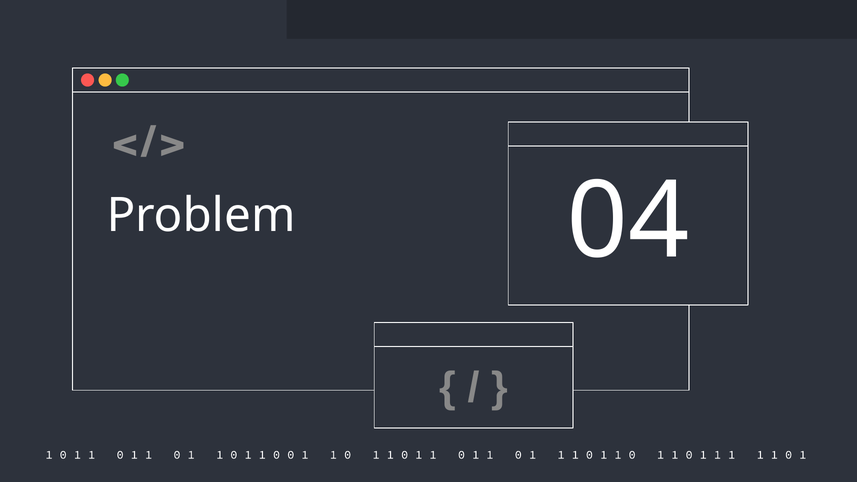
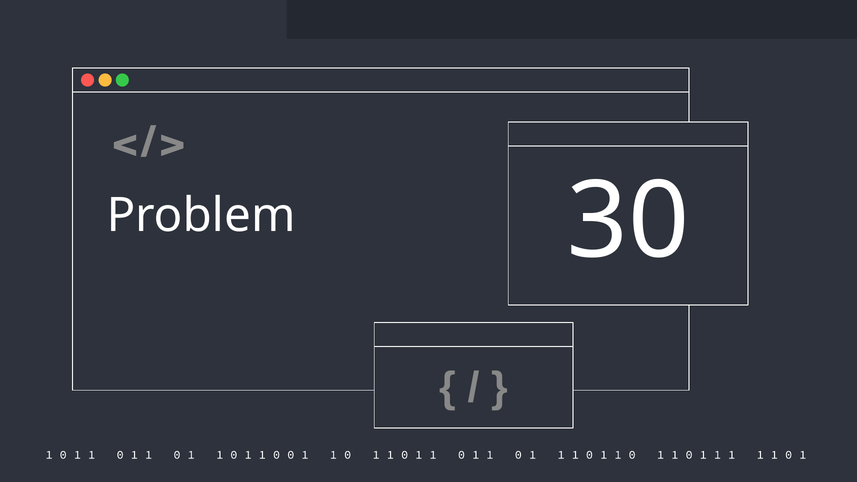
04: 04 -> 30 (628, 222)
